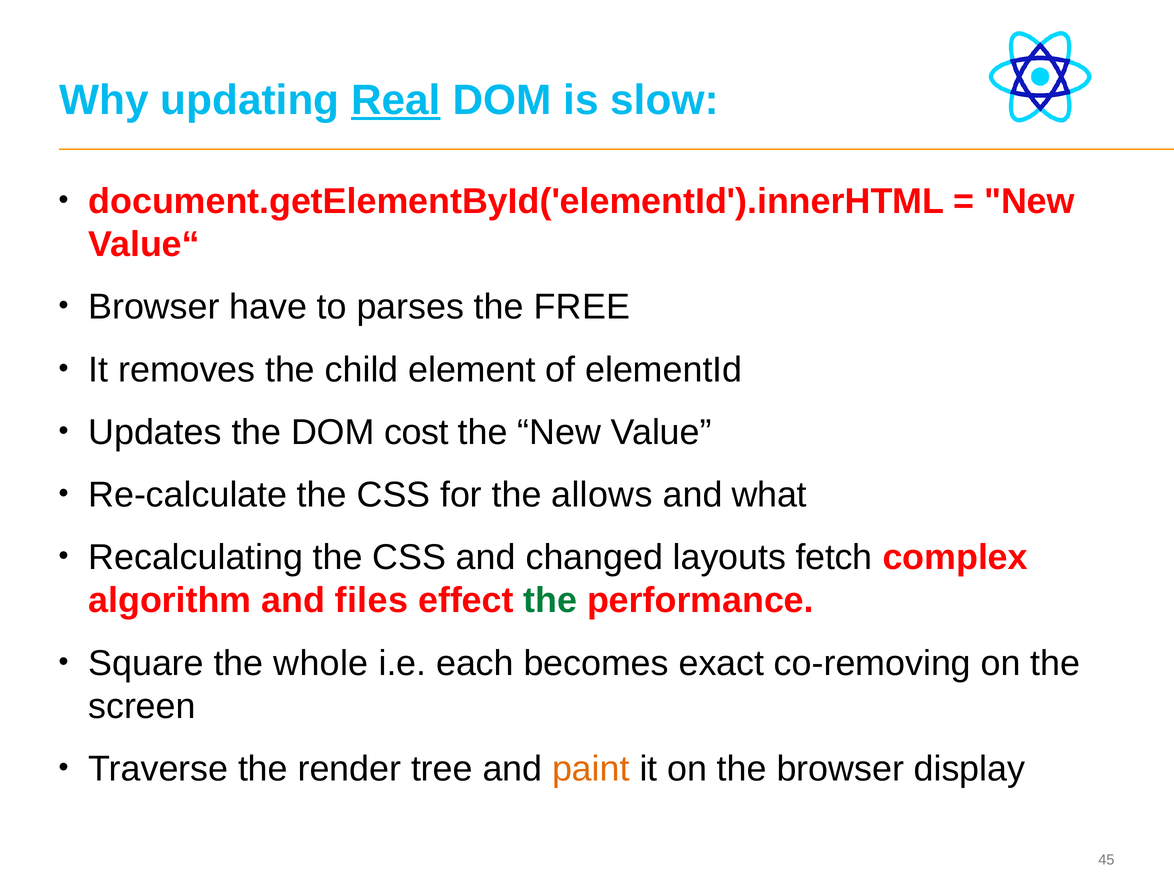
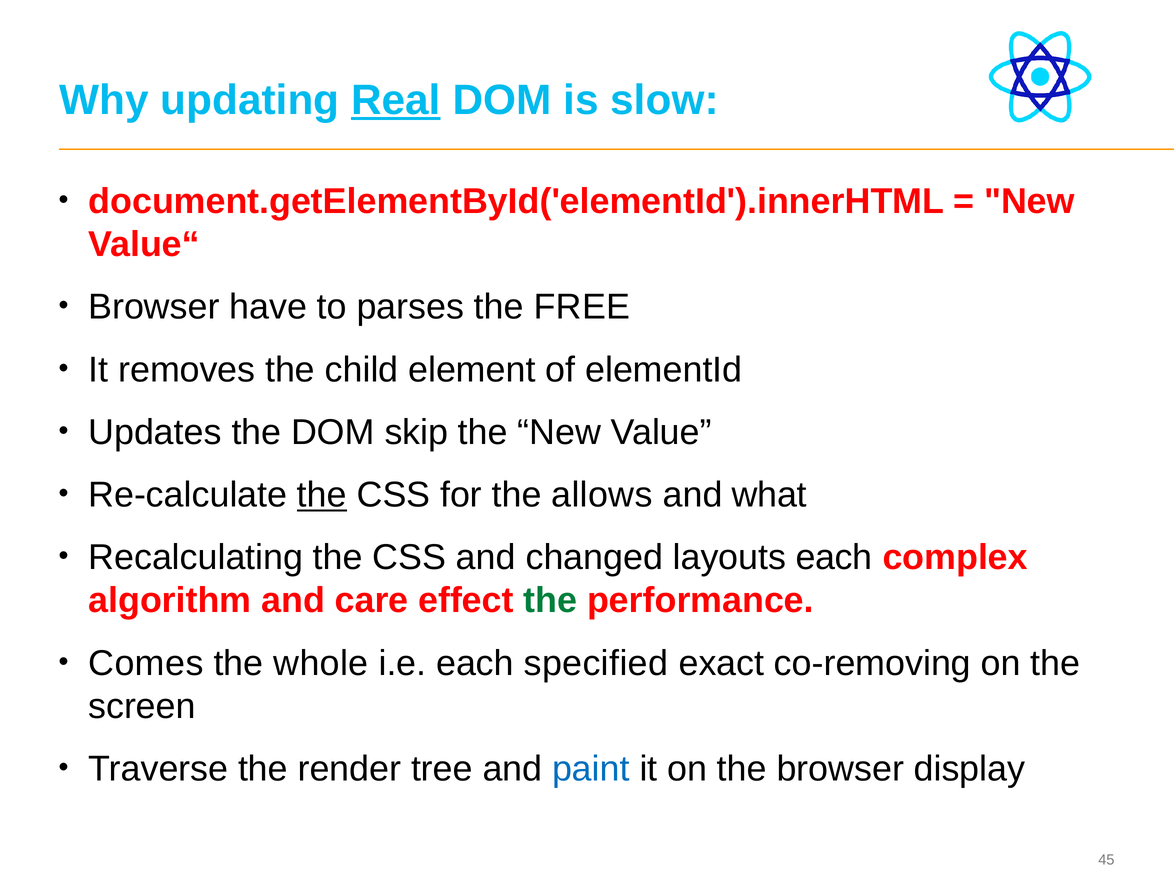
cost: cost -> skip (416, 432)
the underline: none -> present (322, 495)
layouts fetch: fetch -> each (834, 557)
files: files -> care (372, 600)
Square: Square -> Comes (146, 663)
becomes: becomes -> specified (596, 663)
paint colour: orange -> blue (591, 769)
